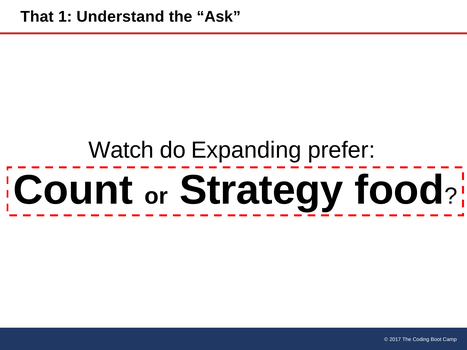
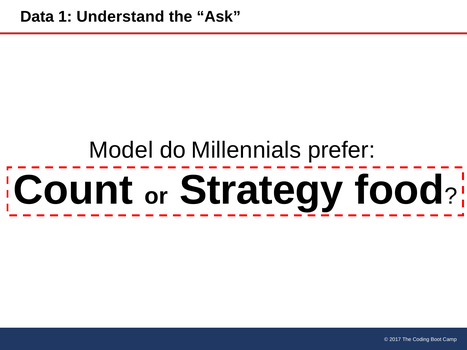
That: That -> Data (37, 17)
Watch: Watch -> Model (121, 150)
Expanding: Expanding -> Millennials (246, 150)
